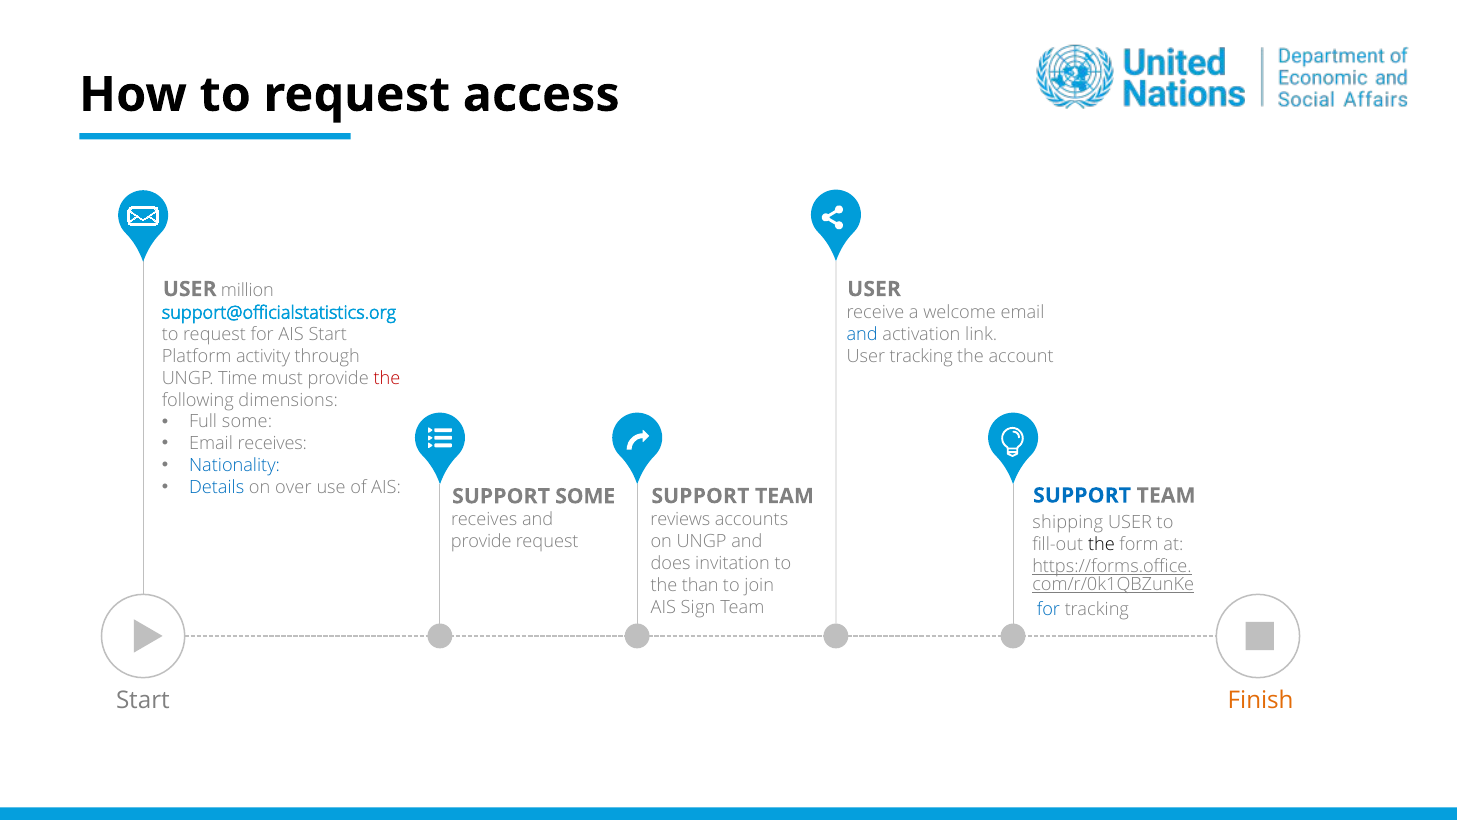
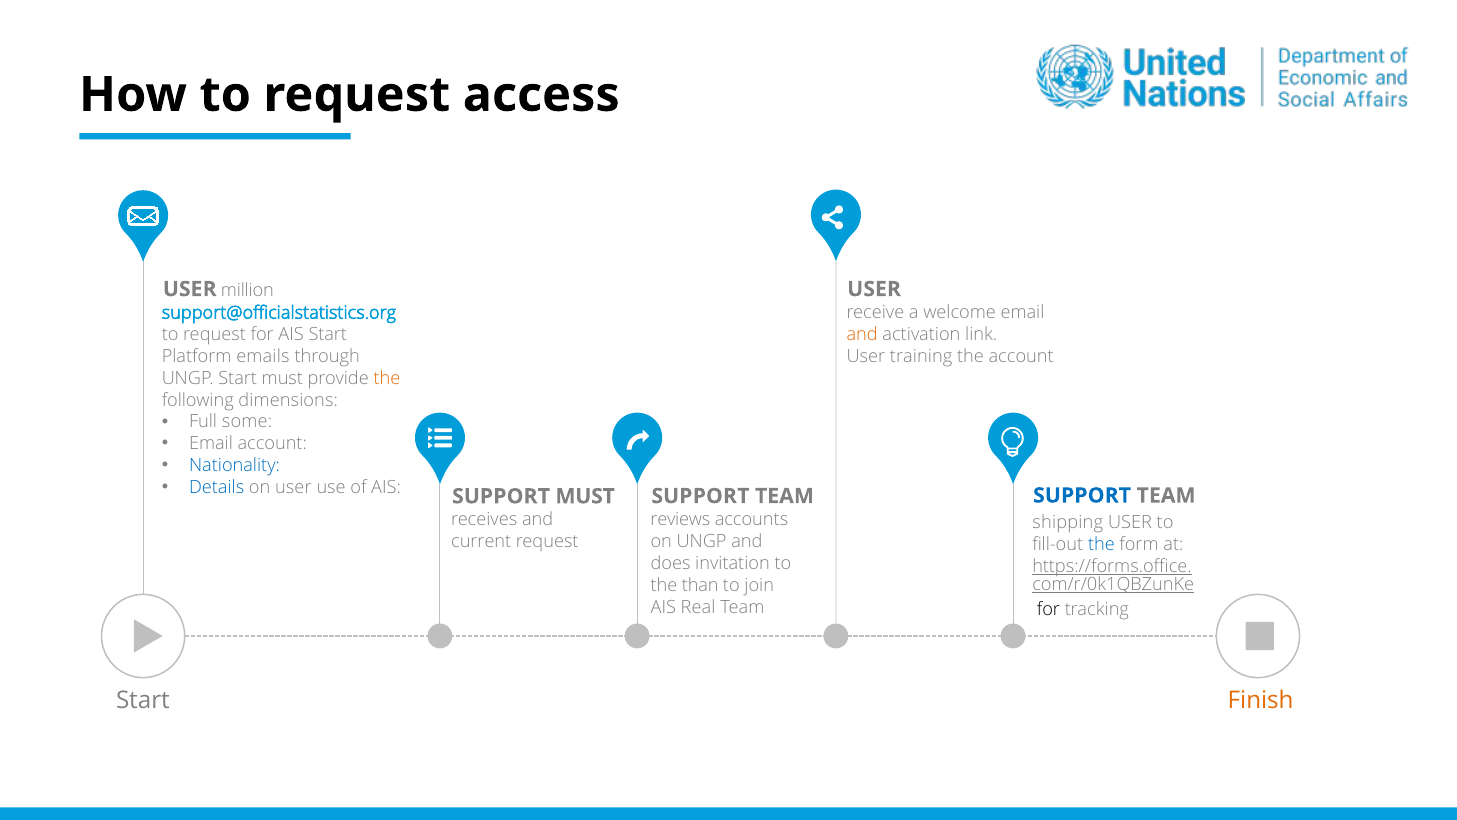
and colour: blue -> orange (862, 334)
activity: activity -> emails (263, 356)
User tracking: tracking -> training (921, 356)
UNGP Time: Time -> Start (238, 378)
the colour: red -> orange (387, 378)
Email receives: receives -> account (272, 444)
on over: over -> user (293, 487)
SUPPORT SOME: SOME -> MUST (585, 496)
provide: provide -> current (481, 541)
the colour: black -> blue (1101, 544)
Sign: Sign -> Real (698, 607)
for colour: blue -> black (1048, 609)
